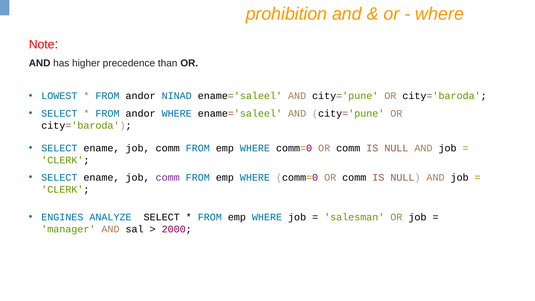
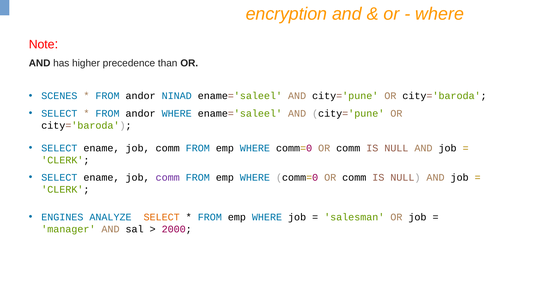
prohibition: prohibition -> encryption (287, 14)
LOWEST: LOWEST -> SCENES (59, 96)
SELECT colour: black -> orange (162, 217)
